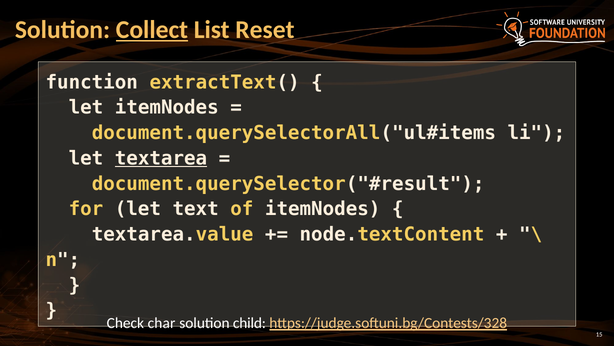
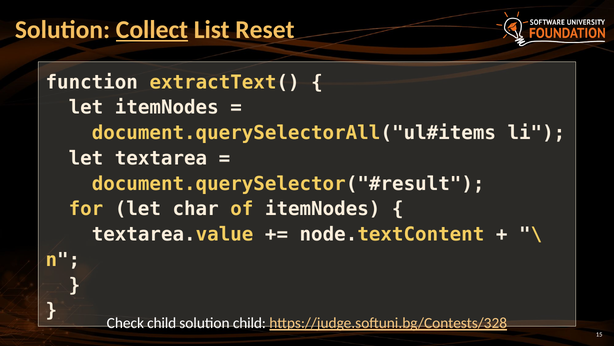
textarea underline: present -> none (161, 158)
text: text -> char (196, 209)
Check char: char -> child (162, 323)
